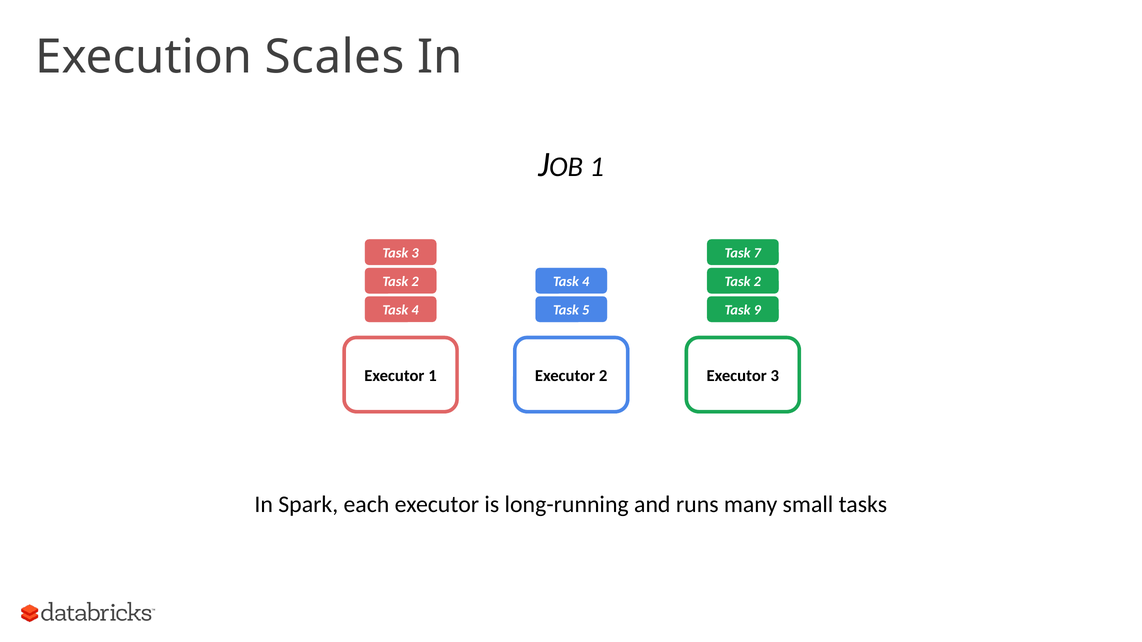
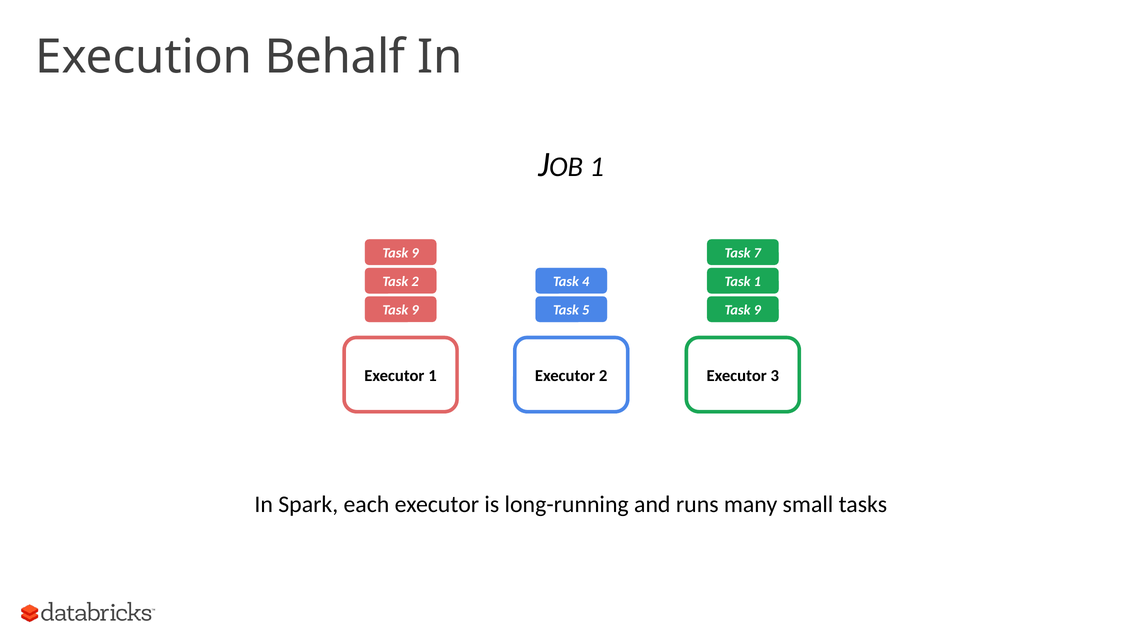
Scales: Scales -> Behalf (335, 57)
3: 3 -> 9 (415, 253)
2: 2 -> 1 (757, 282)
4: 4 -> 9 (415, 310)
